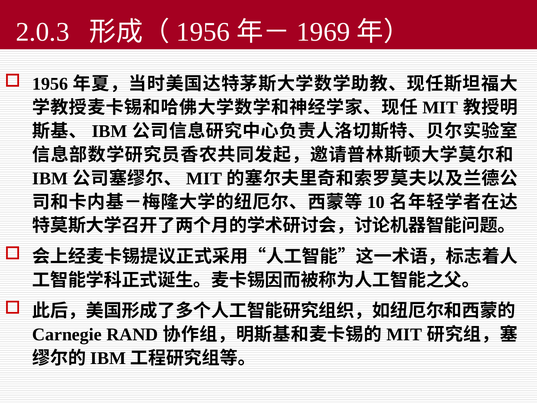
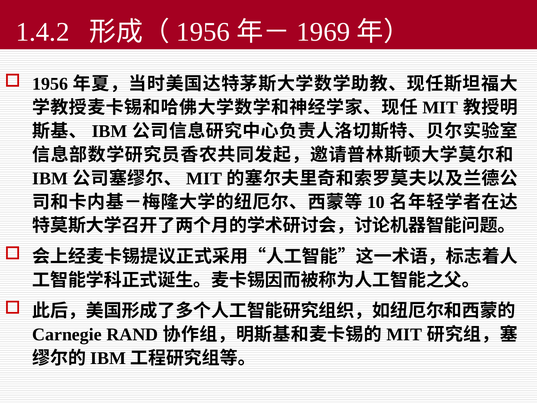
2.0.3: 2.0.3 -> 1.4.2 (43, 32)
